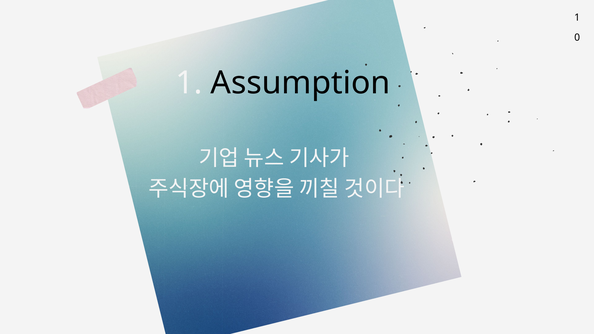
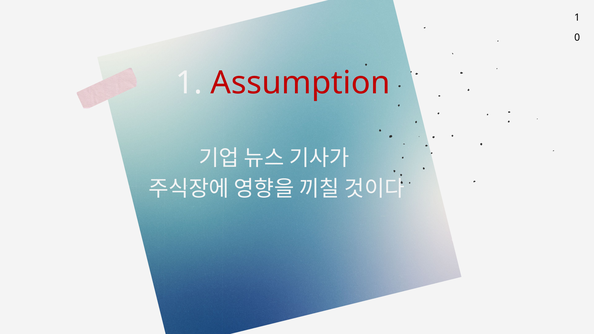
Assumption colour: black -> red (300, 83)
